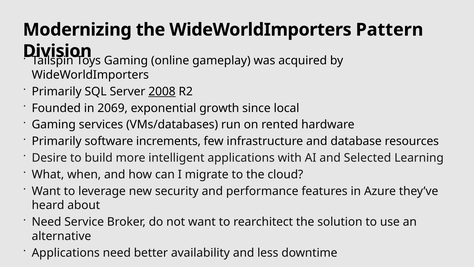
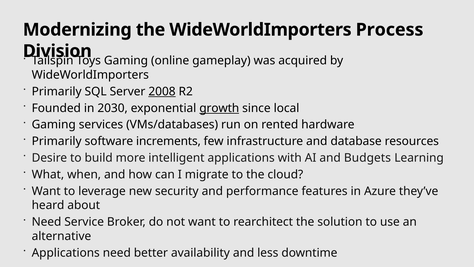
Pattern: Pattern -> Process (390, 30)
2069: 2069 -> 2030 (113, 108)
growth underline: none -> present (219, 108)
Selected: Selected -> Budgets (367, 158)
